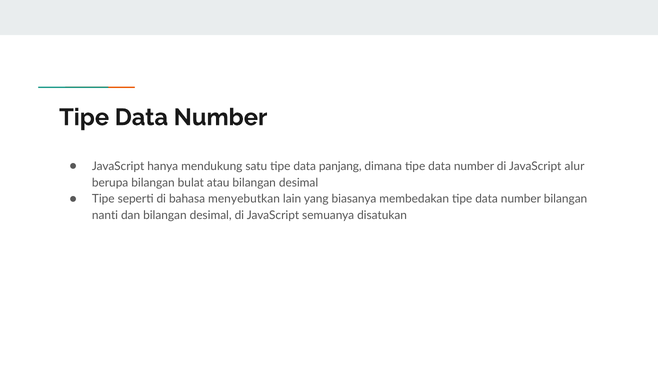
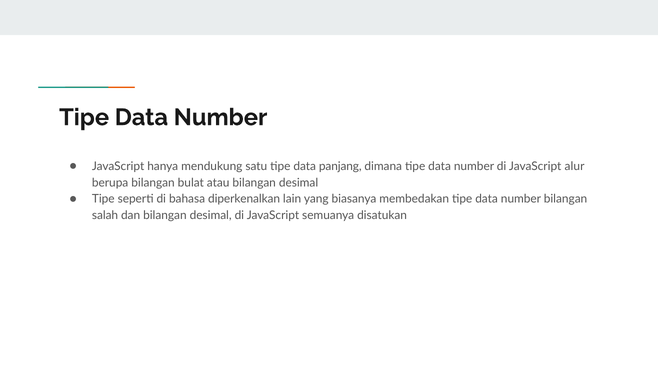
menyebutkan: menyebutkan -> diperkenalkan (244, 199)
nanti: nanti -> salah (105, 215)
